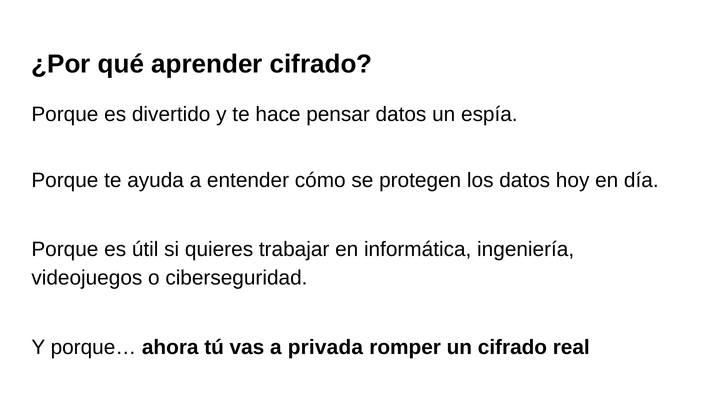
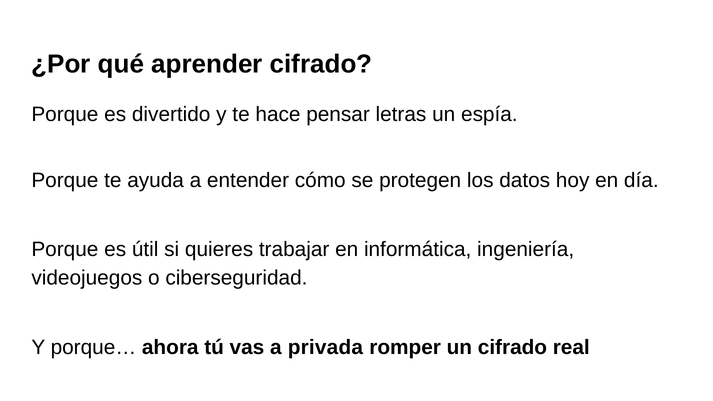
pensar datos: datos -> letras (401, 115)
